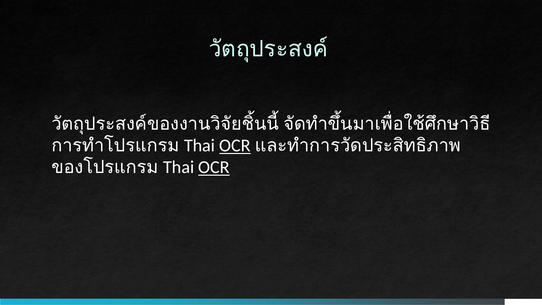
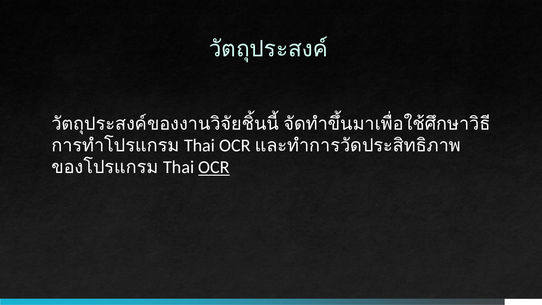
OCR underline: present -> none (235, 146)
